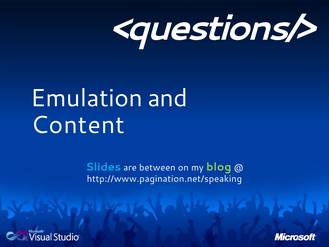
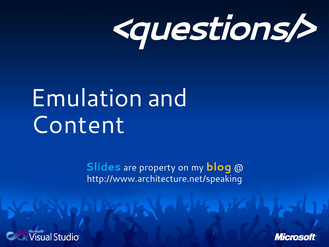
between: between -> property (157, 167)
blog colour: light green -> yellow (219, 167)
http://www.pagination.net/speaking: http://www.pagination.net/speaking -> http://www.architecture.net/speaking (164, 179)
